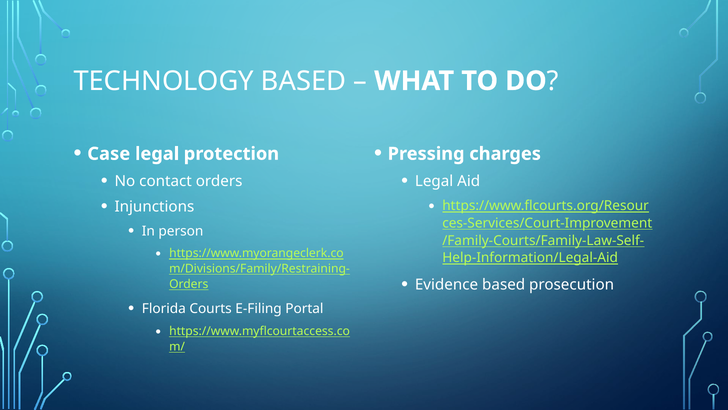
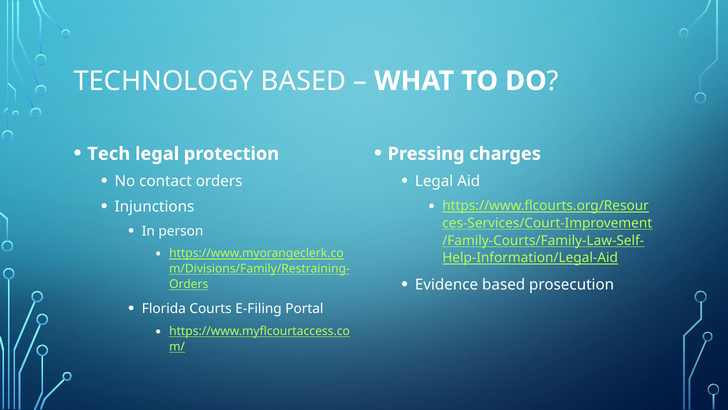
Case: Case -> Tech (109, 154)
